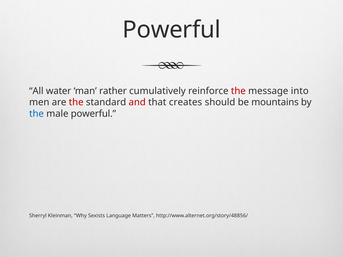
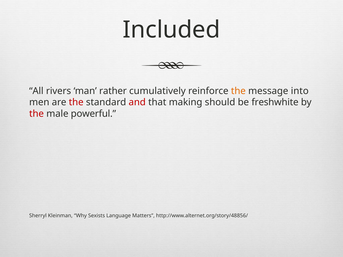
Powerful: Powerful -> Included (171, 30)
water: water -> rivers (59, 91)
the colour: red -> orange (238, 91)
creates: creates -> making (186, 102)
mountains: mountains -> freshwhite (275, 102)
the colour: blue -> red (37, 114)
